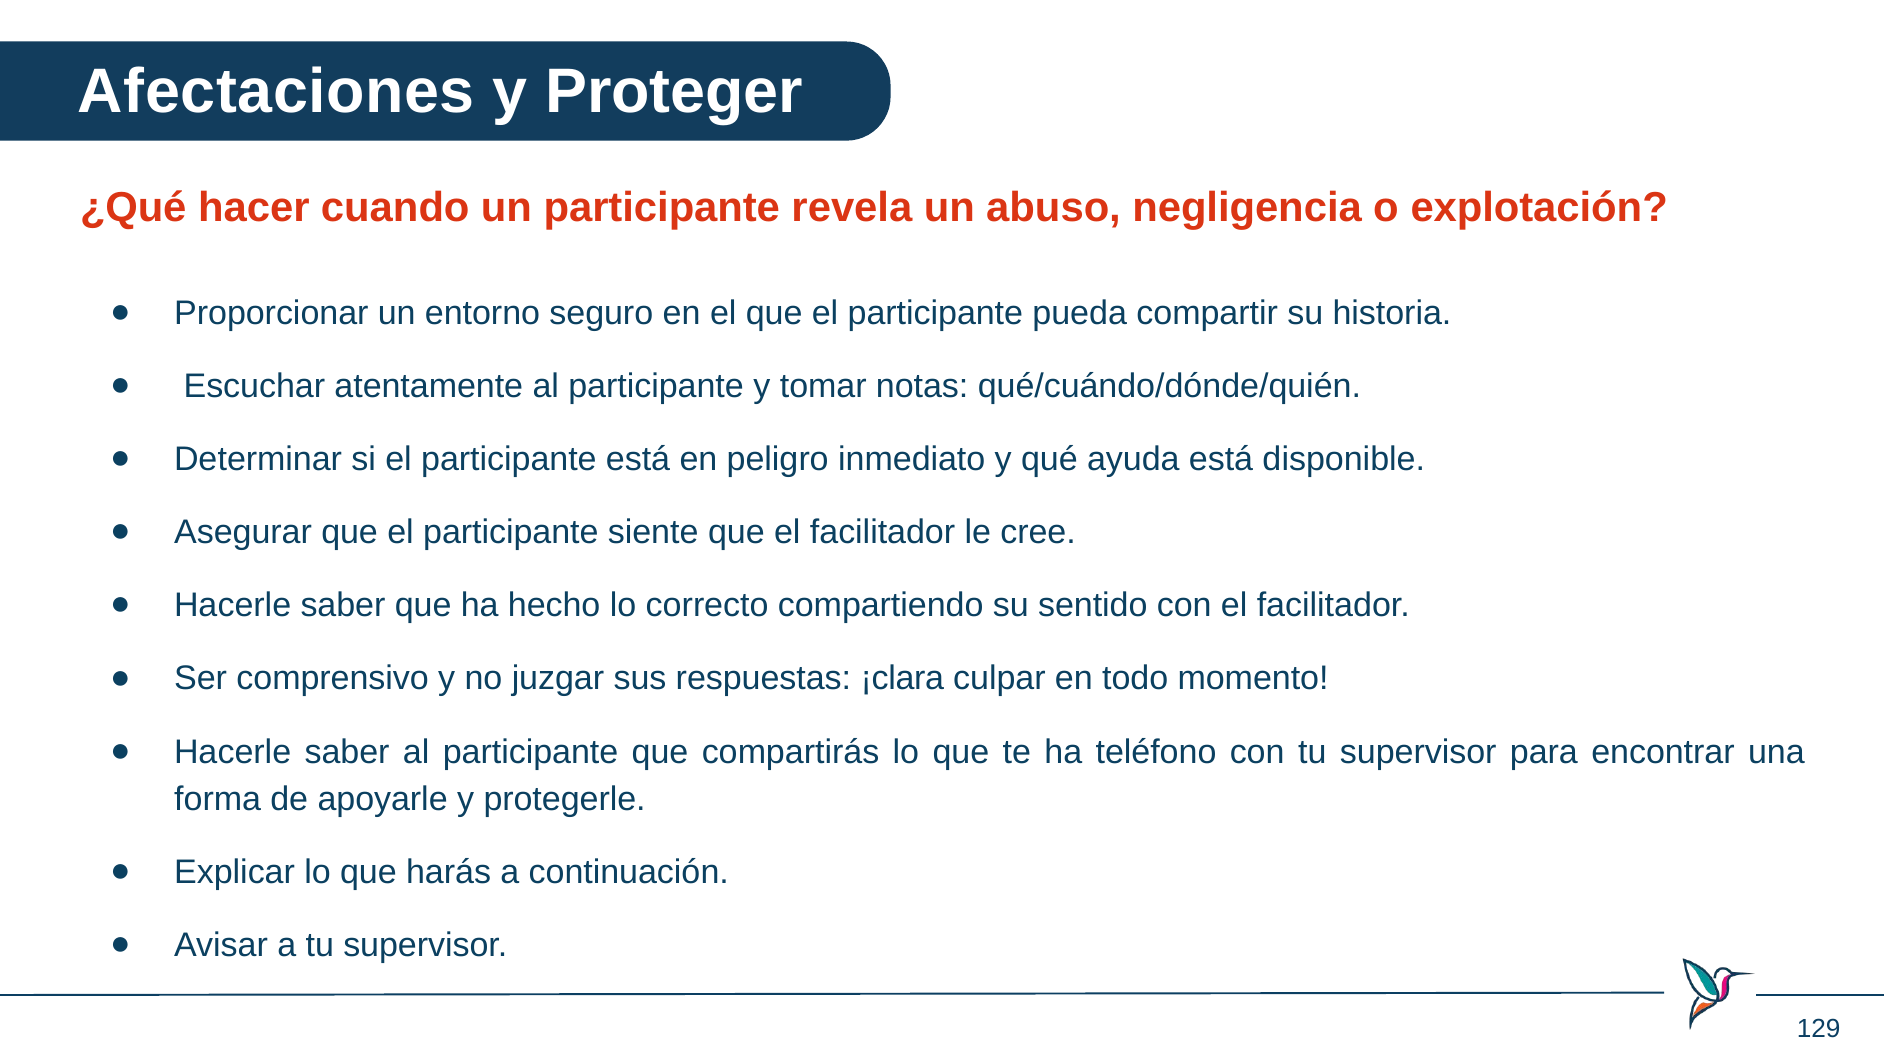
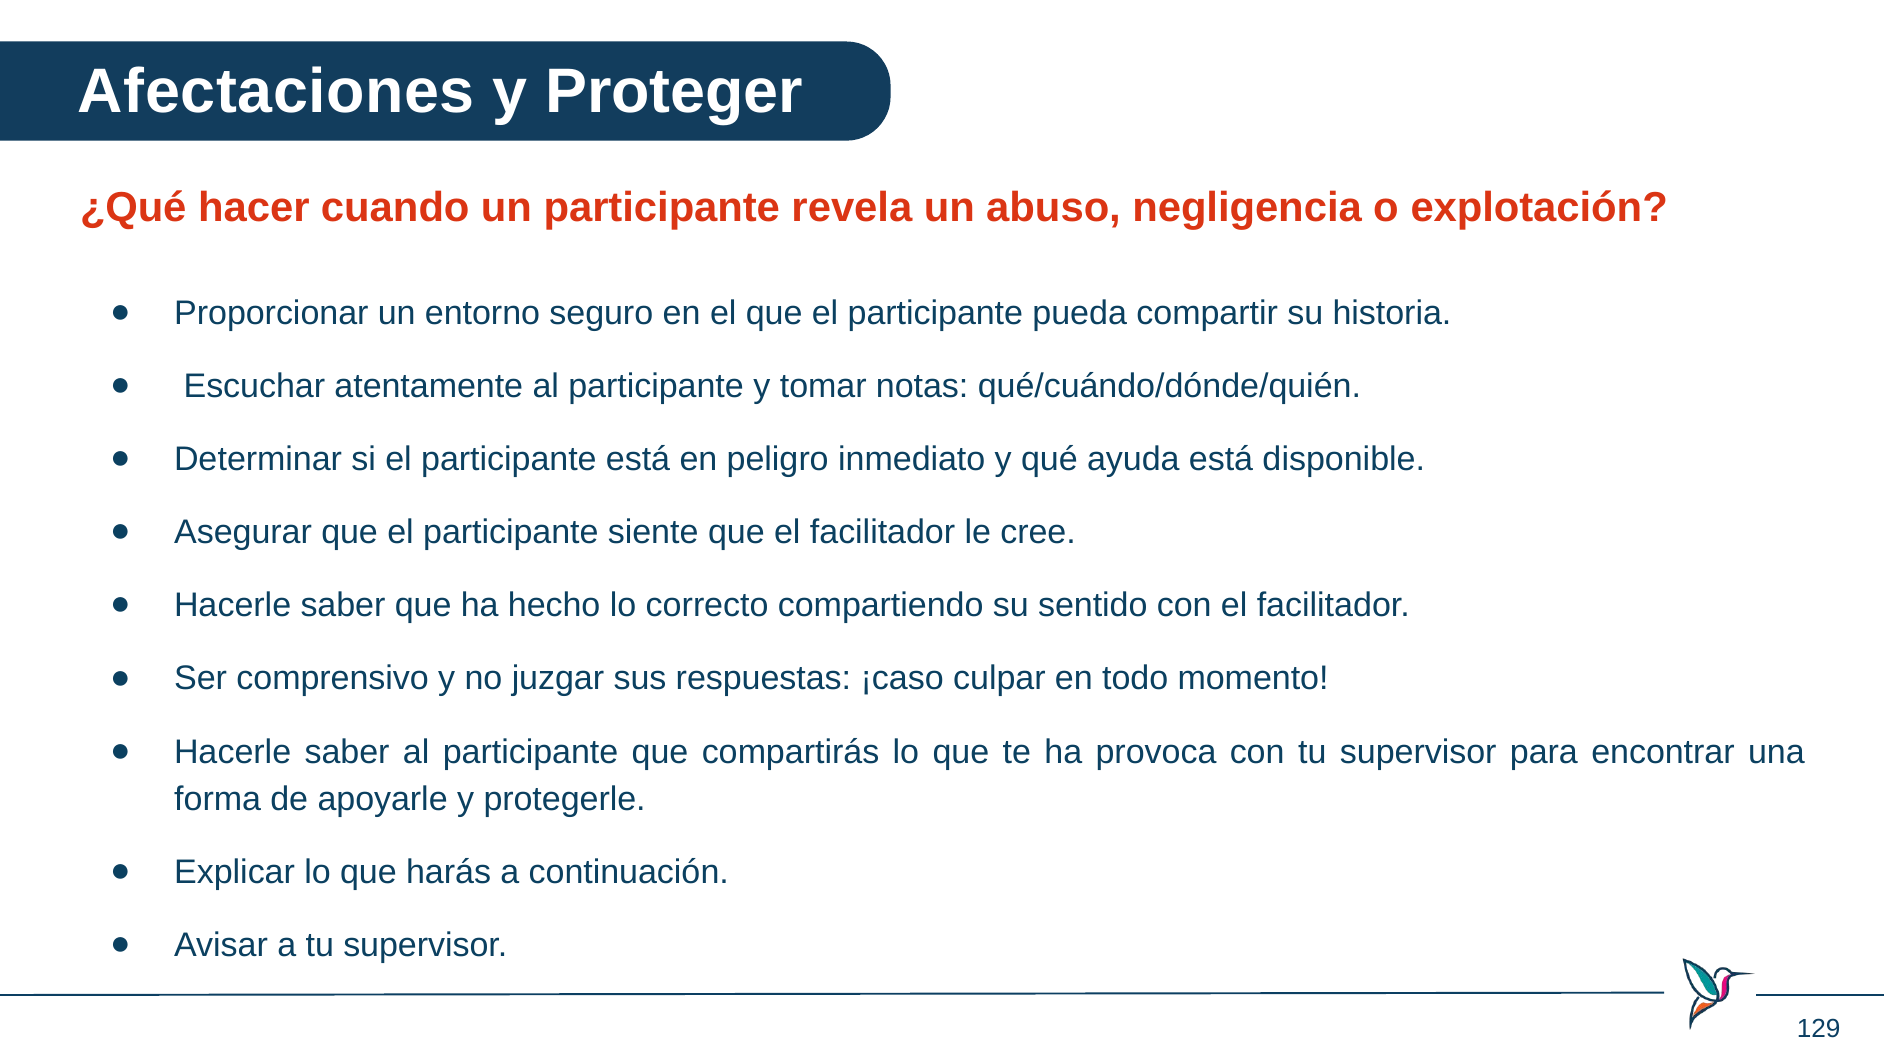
¡clara: ¡clara -> ¡caso (902, 679)
teléfono: teléfono -> provoca (1156, 752)
